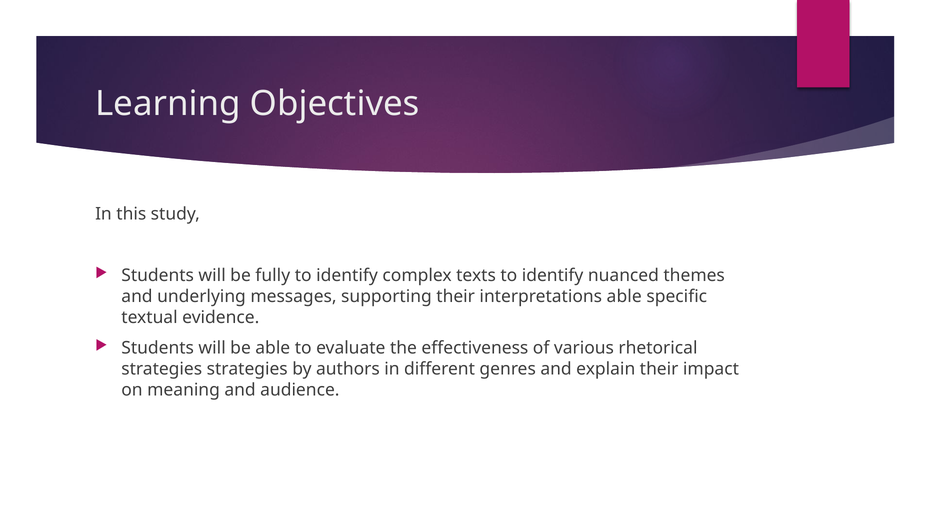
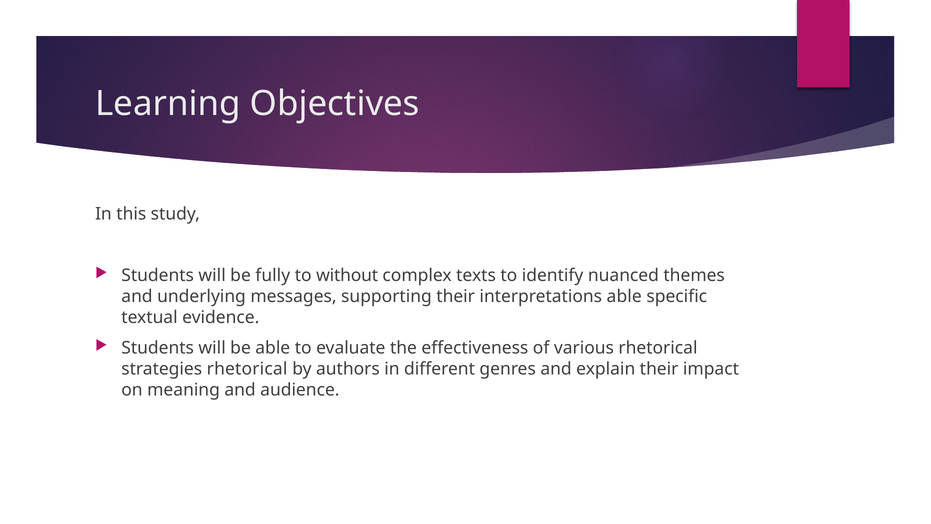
identify: identify -> without (347, 275)
strategies strategies: strategies -> rhetorical (247, 369)
